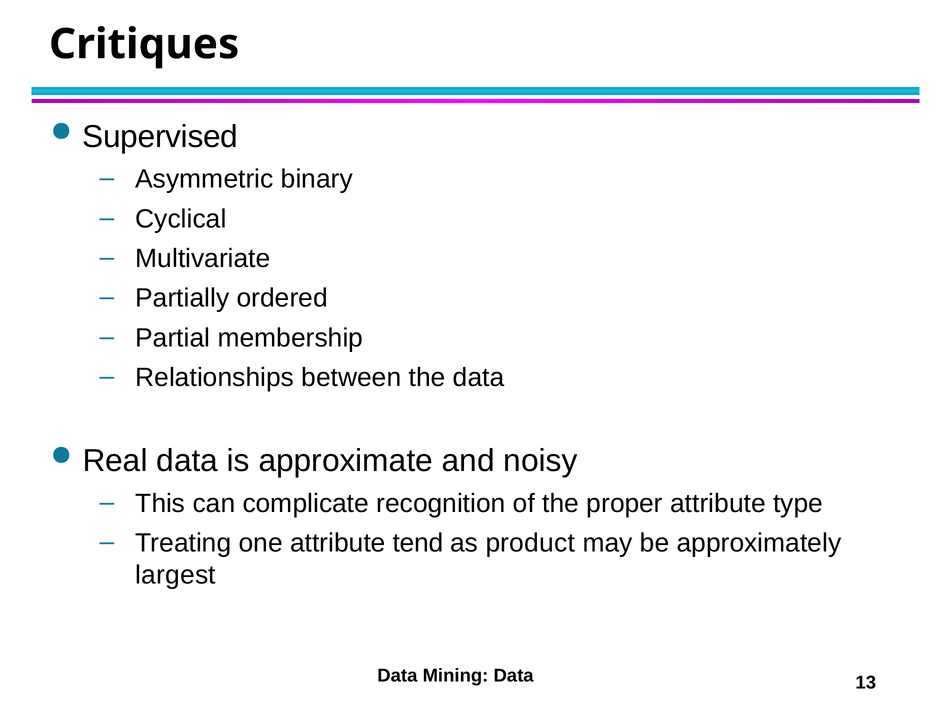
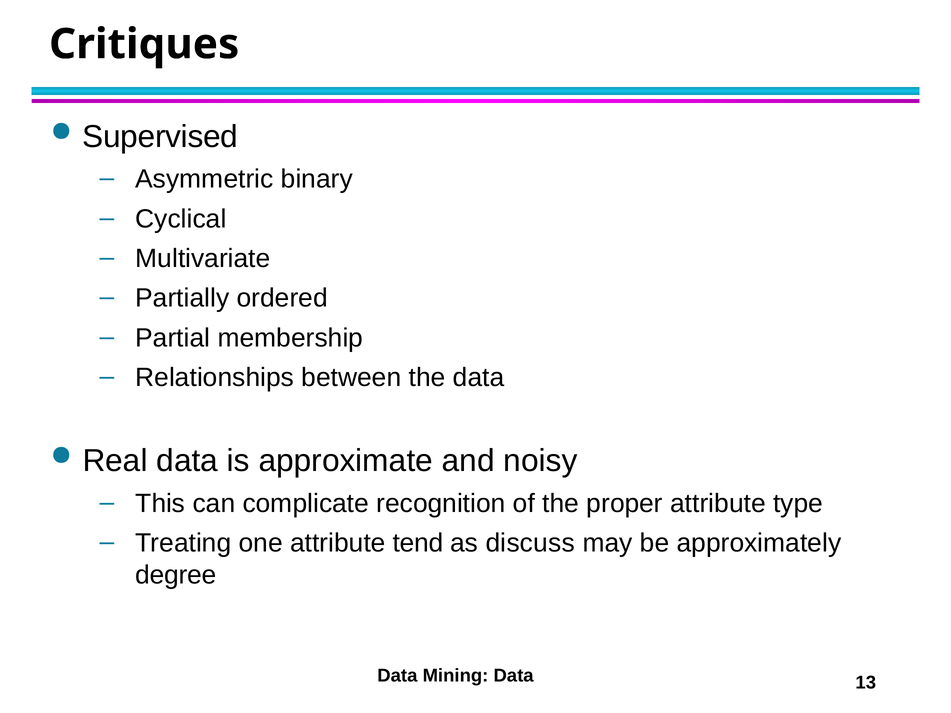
product: product -> discuss (530, 543)
largest: largest -> degree (176, 575)
